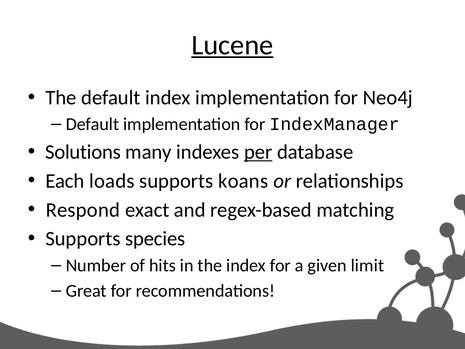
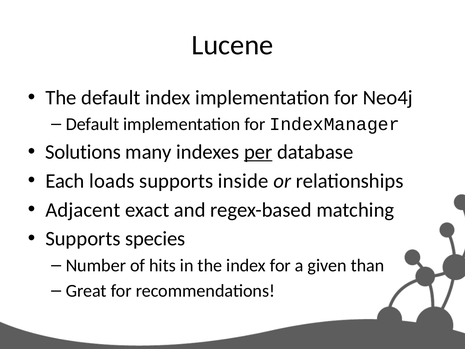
Lucene underline: present -> none (232, 45)
koans: koans -> inside (243, 181)
Respond: Respond -> Adjacent (83, 210)
limit: limit -> than (367, 265)
